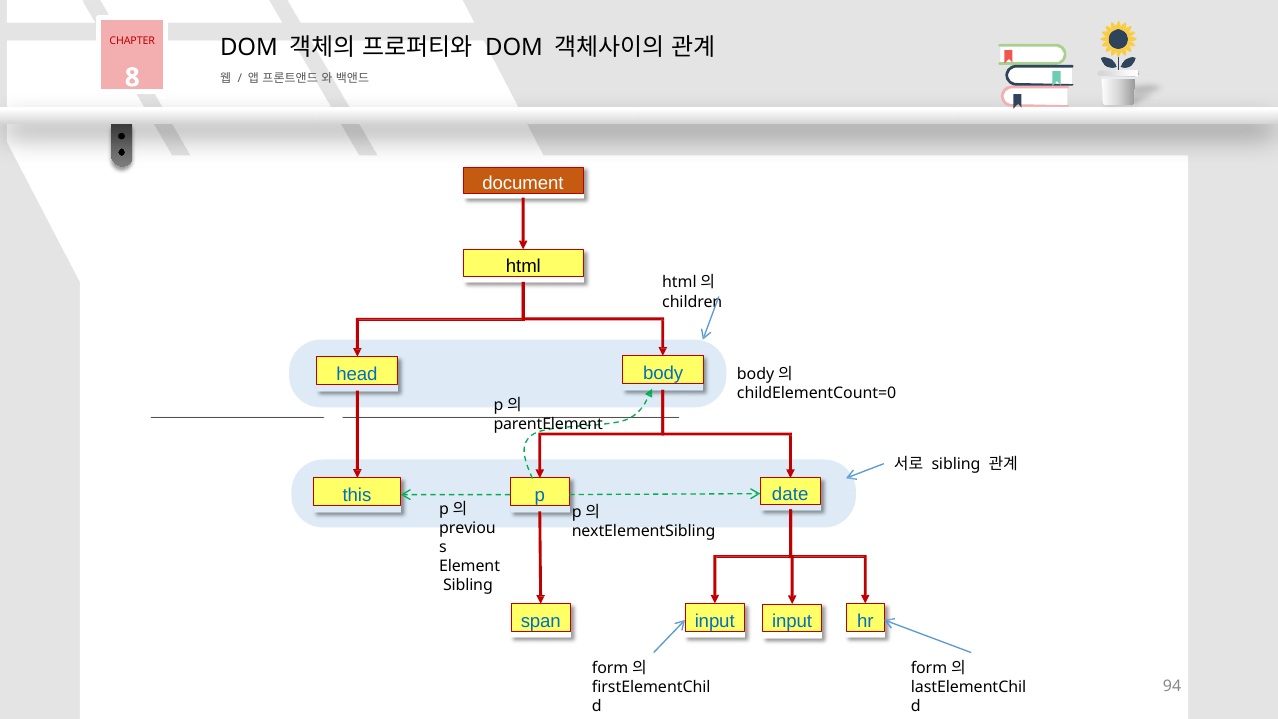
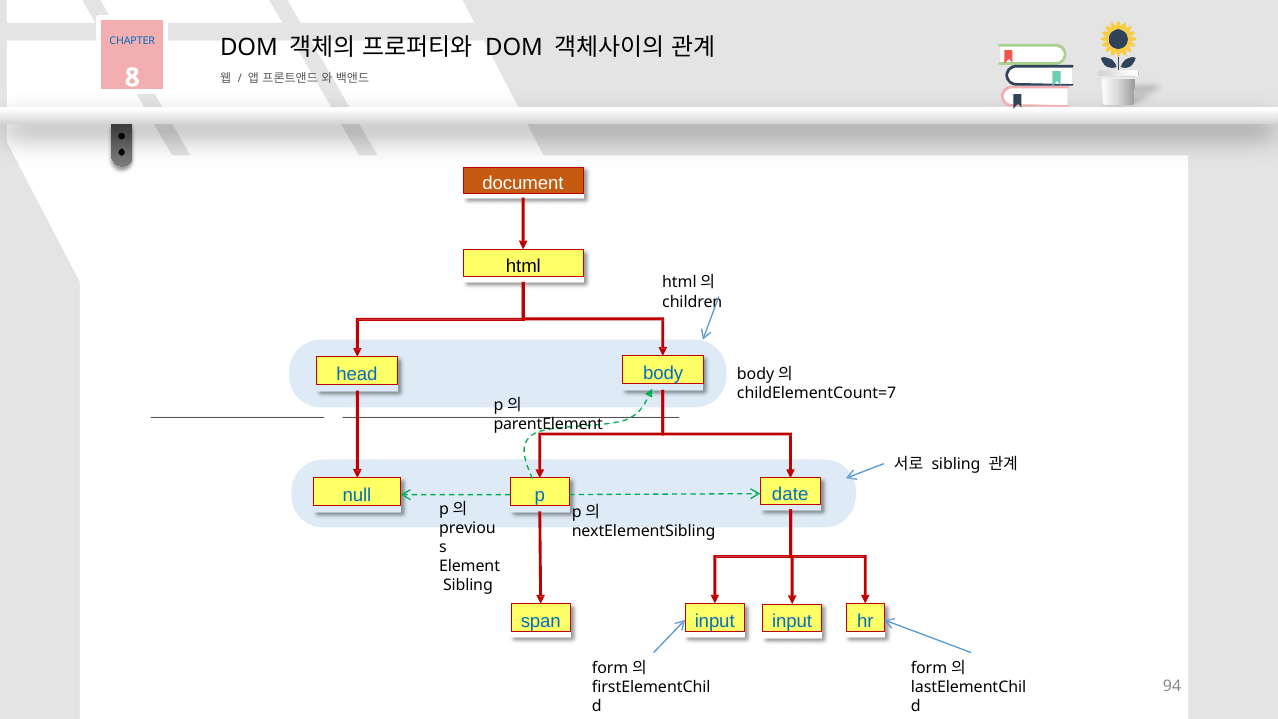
CHAPTER colour: red -> blue (132, 41)
childElementCount=0: childElementCount=0 -> childElementCount=7 (817, 394)
this: this -> null (357, 496)
